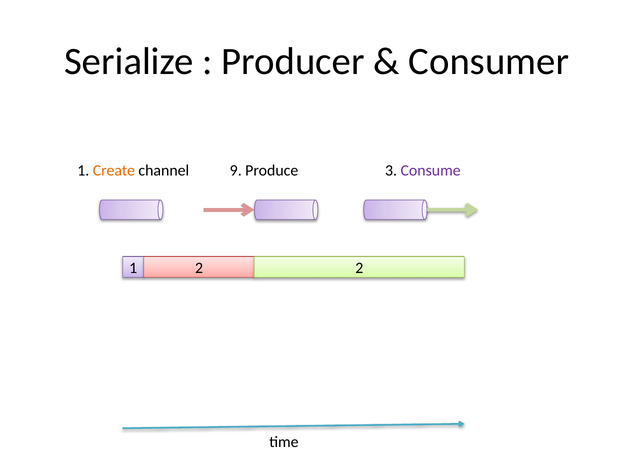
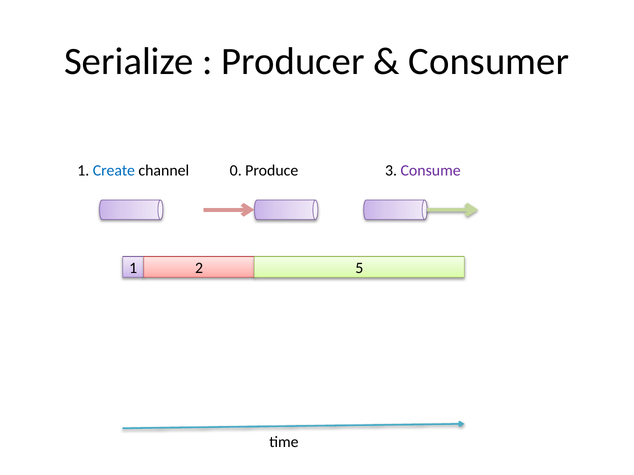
Create colour: orange -> blue (114, 171)
9: 9 -> 0 (236, 171)
2 2: 2 -> 5 (359, 268)
